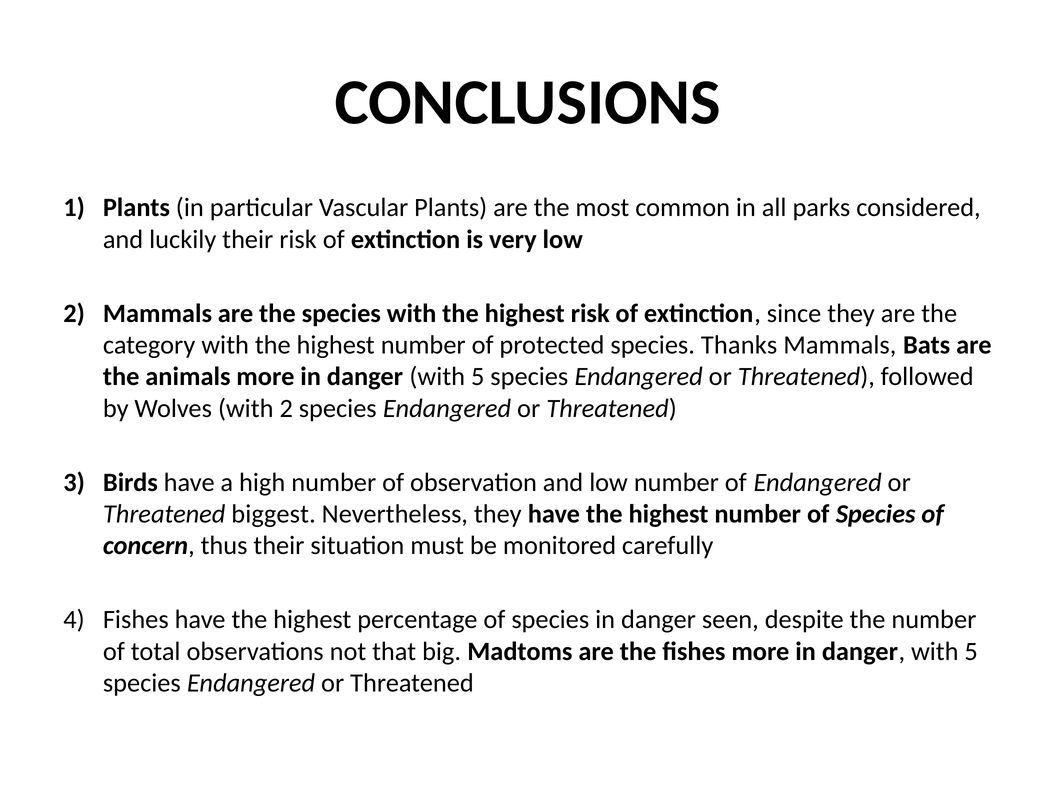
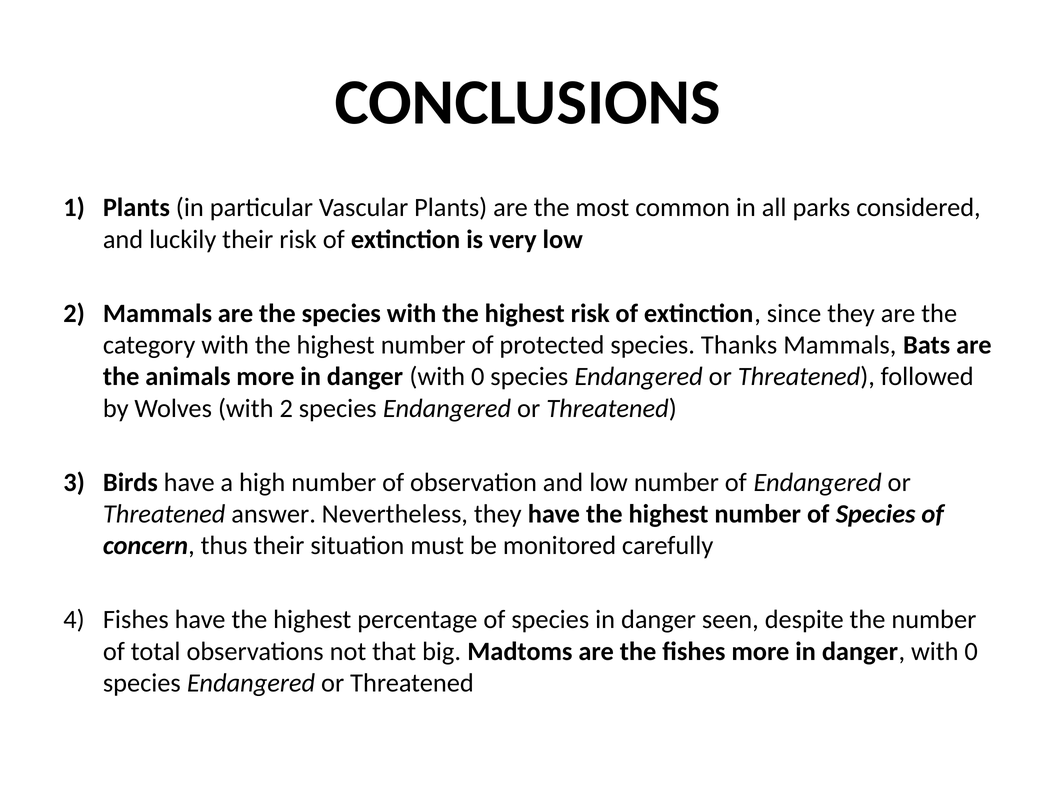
5: 5 -> 0 (478, 377)
biggest: biggest -> answer (274, 514)
5: 5 -> 0 (971, 651)
